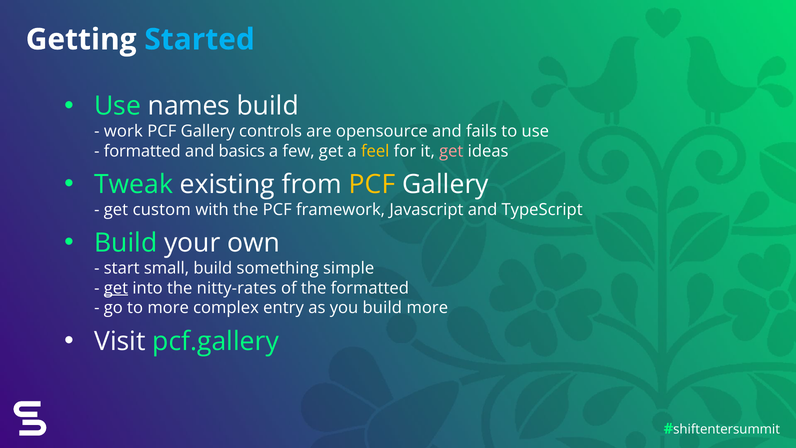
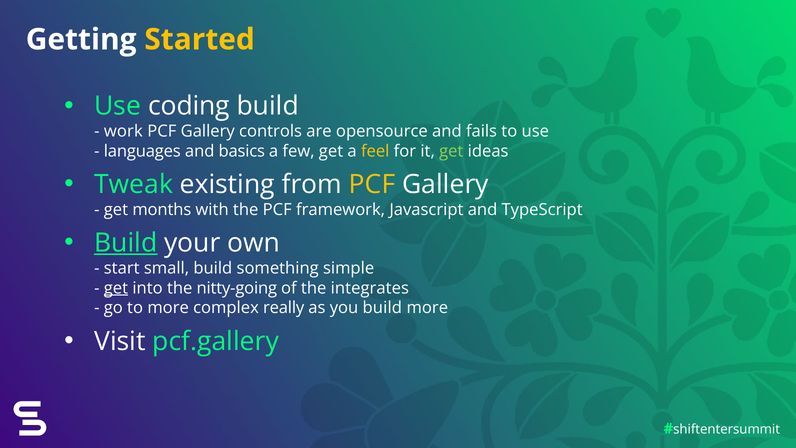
Started colour: light blue -> yellow (200, 40)
names: names -> coding (189, 106)
formatted: formatted -> languages (142, 151)
get colour: pink -> light green (451, 151)
custom: custom -> months (162, 210)
Build underline: none -> present (126, 243)
nitty-rates: nitty-rates -> nitty-going (237, 288)
the formatted: formatted -> integrates (370, 288)
entry: entry -> really (284, 308)
